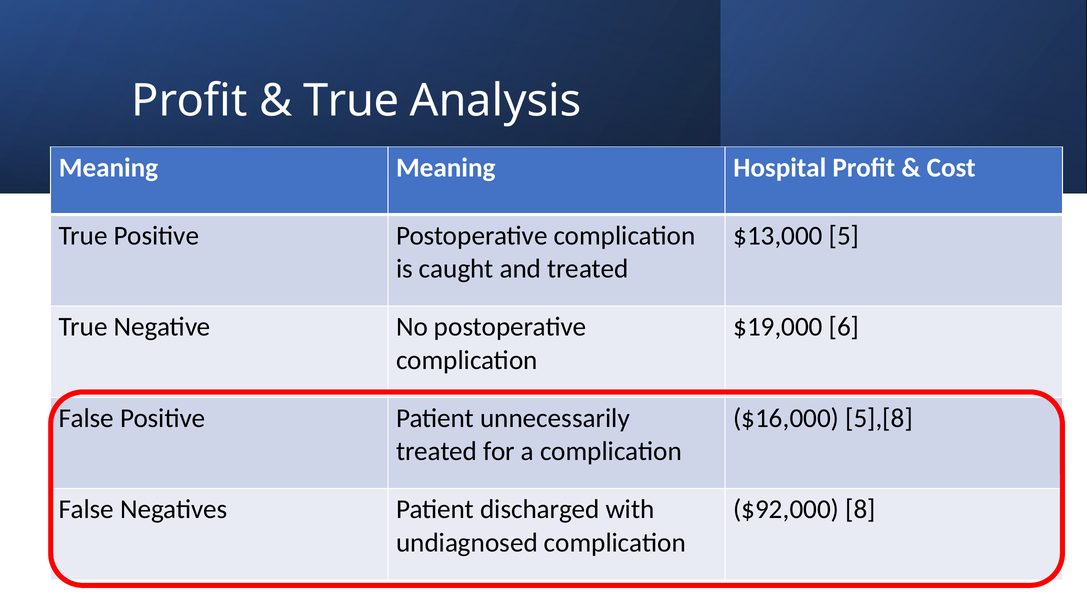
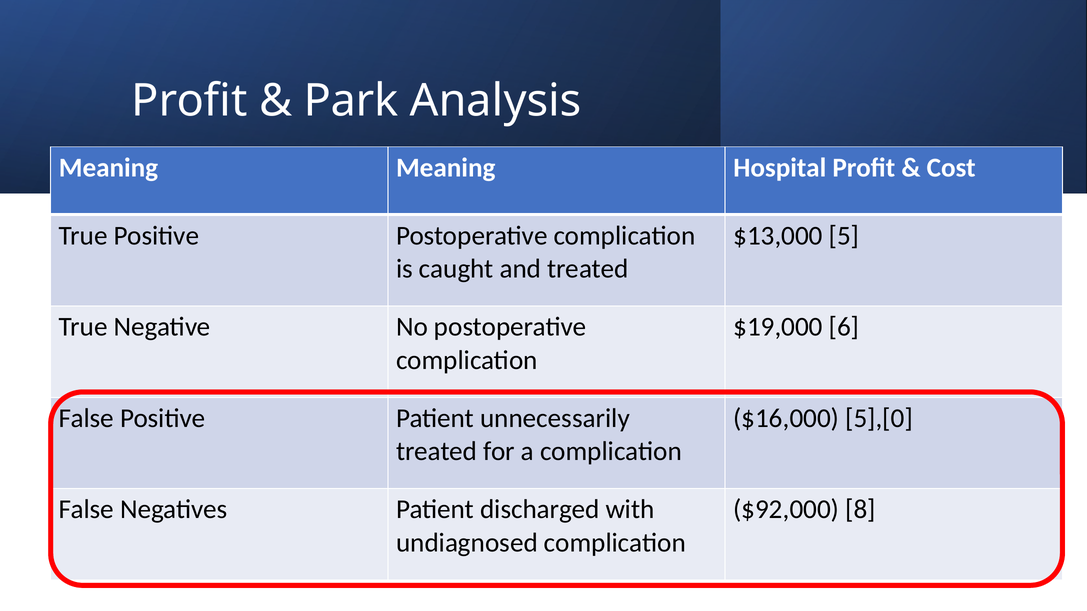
True: True -> Park (351, 101)
5],[8: 5],[8 -> 5],[0 (879, 418)
